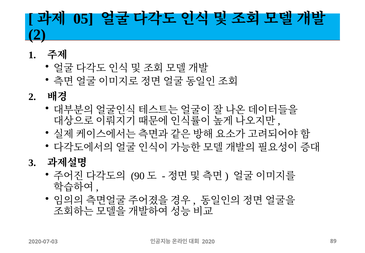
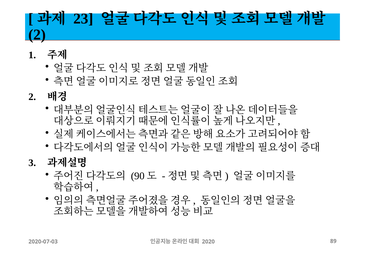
05: 05 -> 23 (83, 19)
